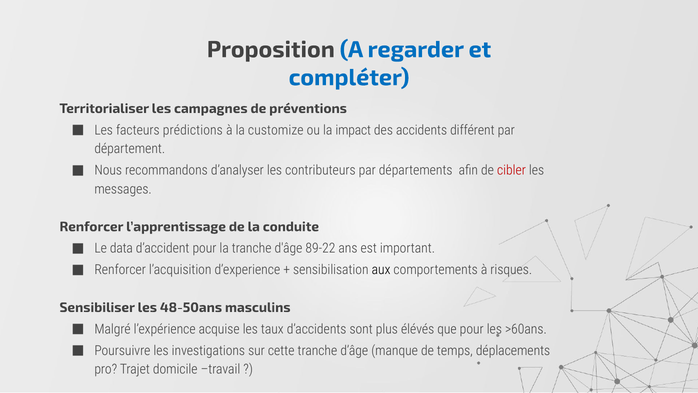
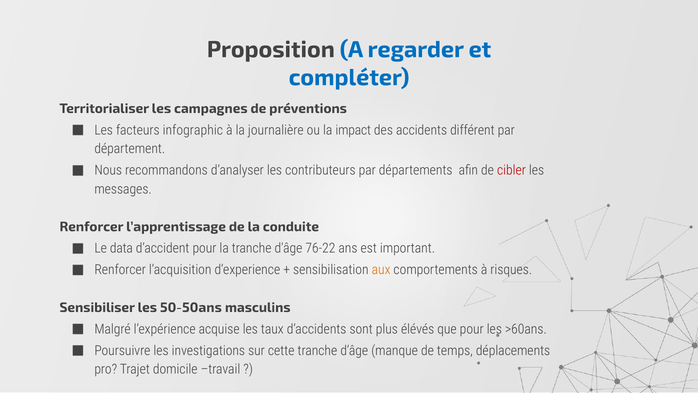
prédictions: prédictions -> infographic (193, 130)
customize: customize -> journalière (276, 130)
89-22: 89-22 -> 76-22 (320, 248)
aux colour: black -> orange (381, 270)
48-50ans: 48-50ans -> 50-50ans (191, 307)
